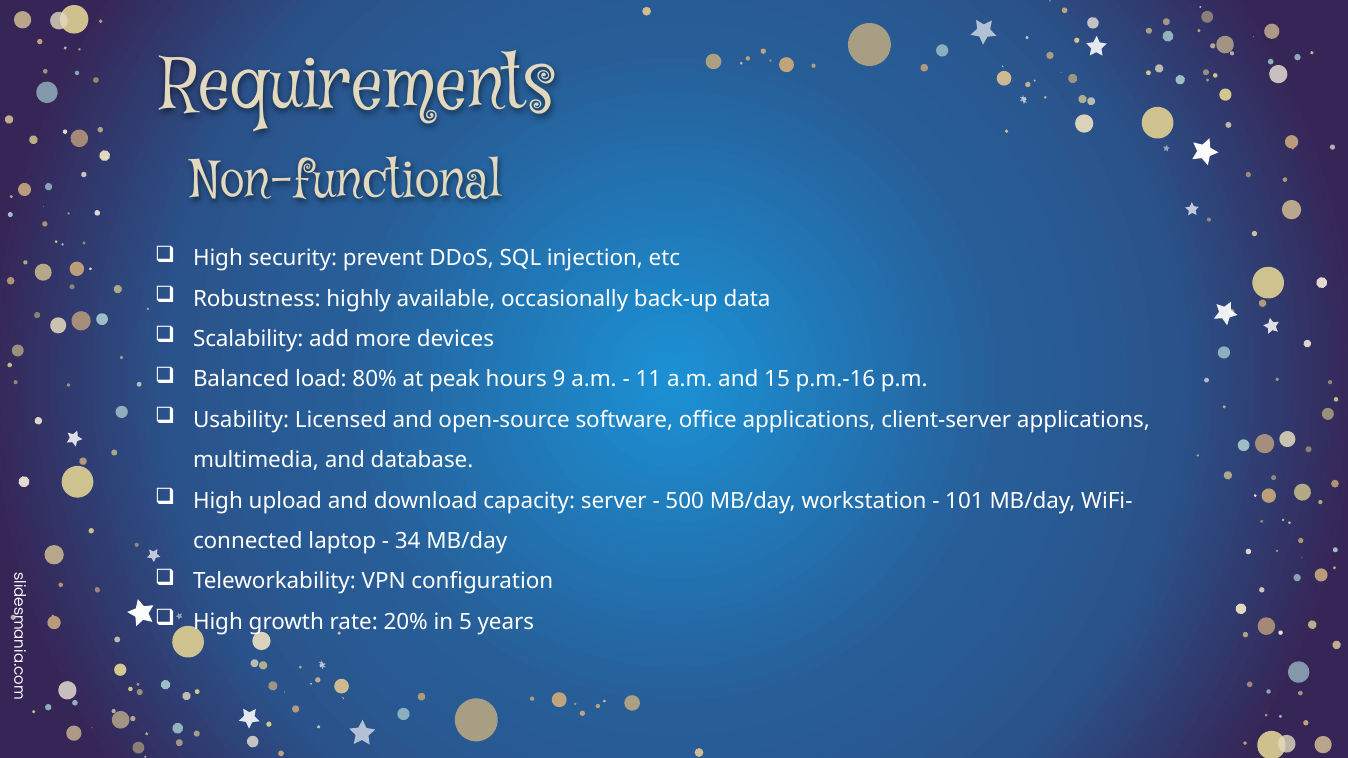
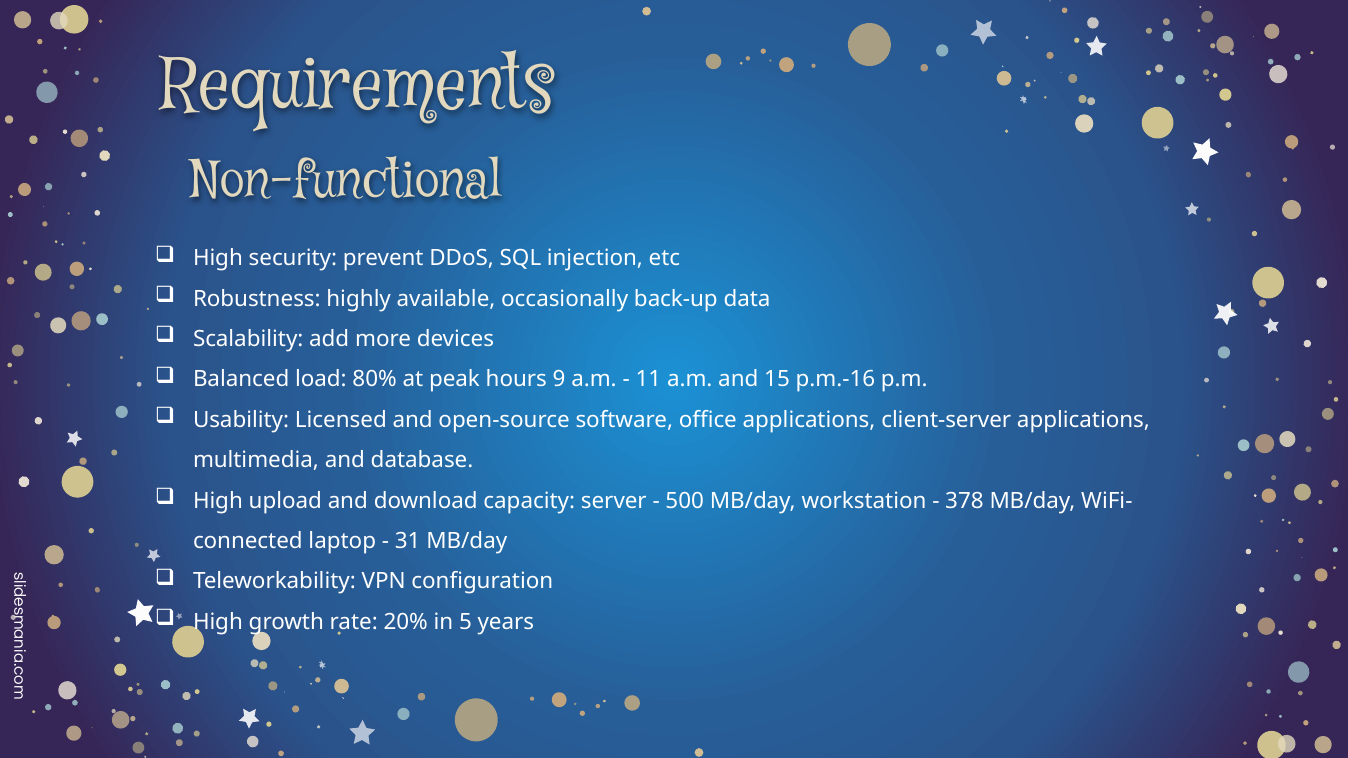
101: 101 -> 378 (964, 501)
34: 34 -> 31 (408, 541)
